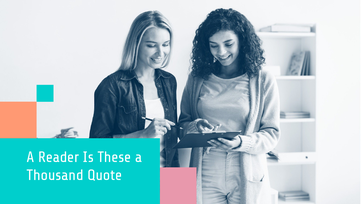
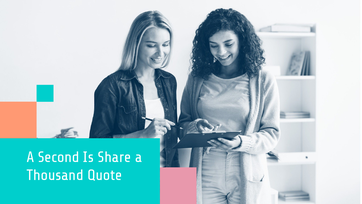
Reader: Reader -> Second (59, 157)
These: These -> Share (114, 157)
